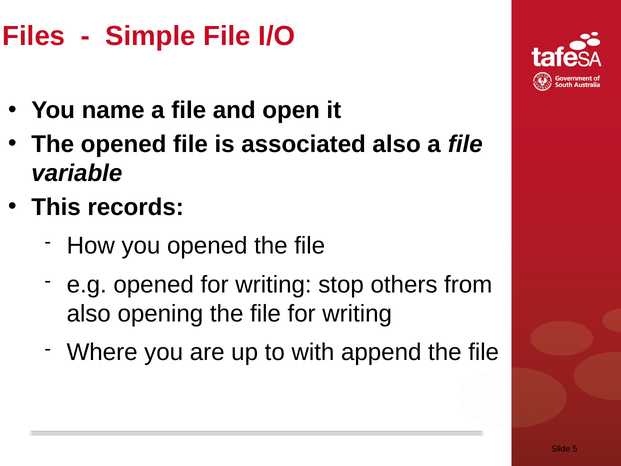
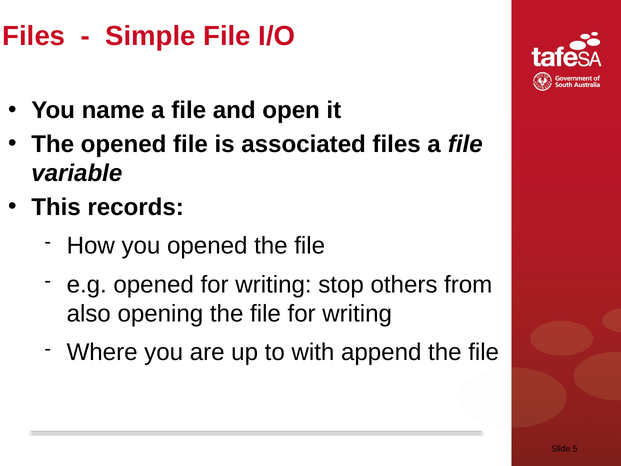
associated also: also -> files (397, 144)
